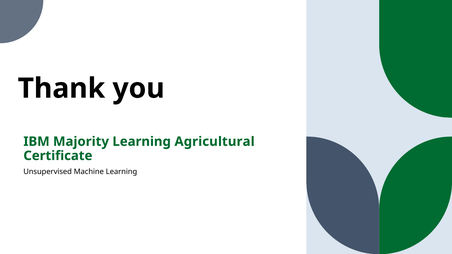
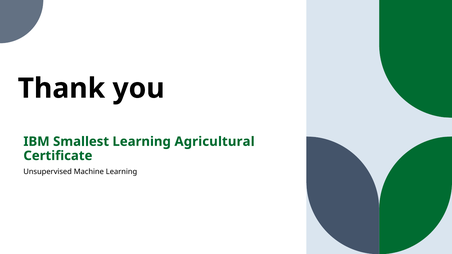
Majority: Majority -> Smallest (81, 142)
